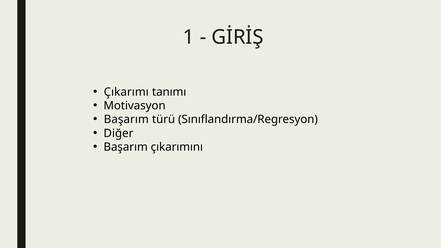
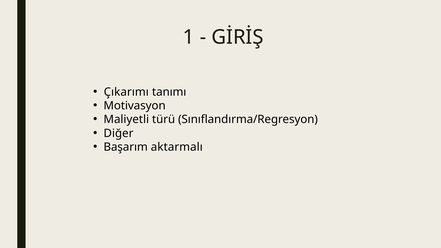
Başarım: Başarım -> Maliyetli (126, 120)
çıkarımını: çıkarımını -> aktarmalı (177, 147)
